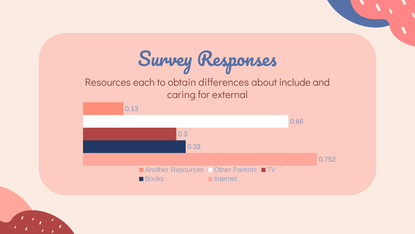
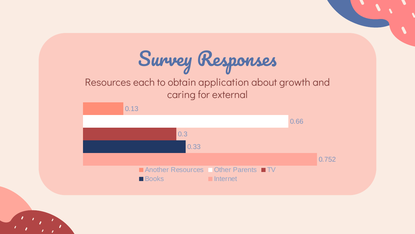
differences: differences -> application (224, 82)
include: include -> growth (295, 82)
